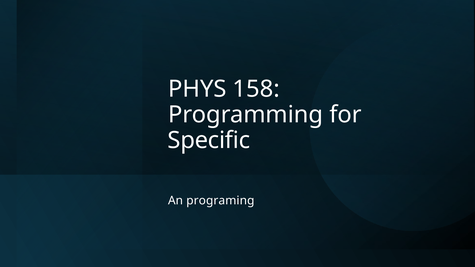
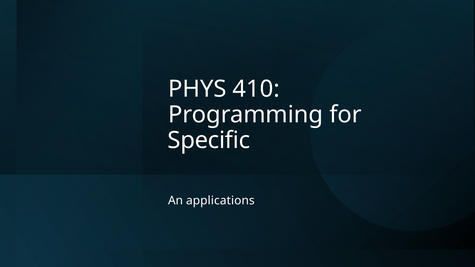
158: 158 -> 410 (256, 89)
programing: programing -> applications (220, 201)
